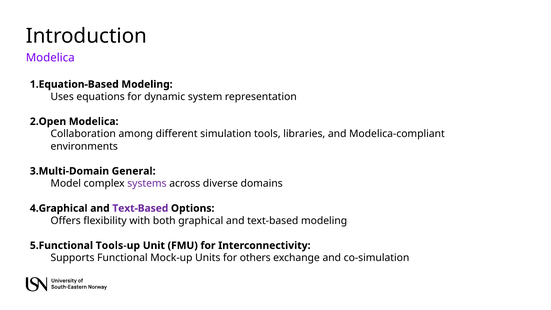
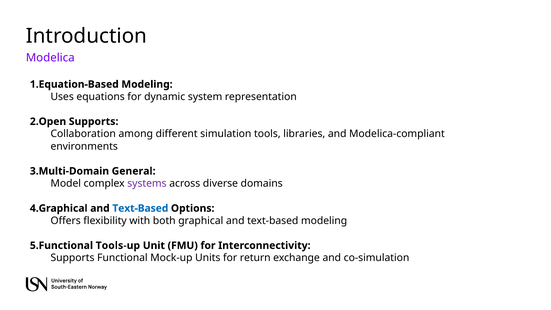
Modelica: Modelica -> Supports (94, 121)
Text-Based colour: purple -> blue (140, 208)
others: others -> return (255, 258)
